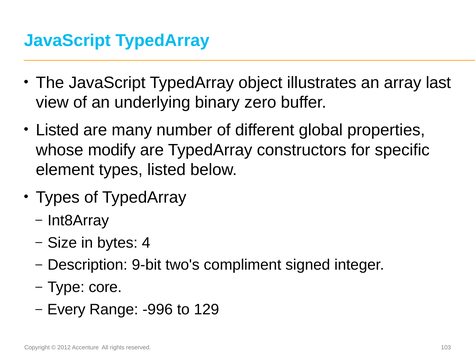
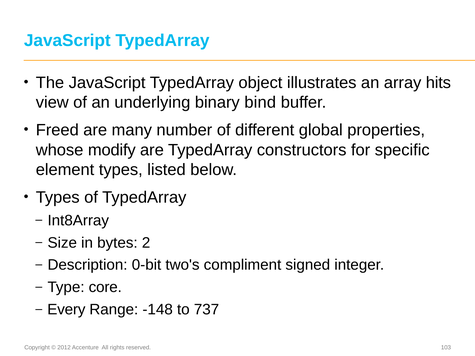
last: last -> hits (438, 83)
zero: zero -> bind (260, 103)
Listed: Listed -> Freed (57, 130)
4: 4 -> 2 (146, 243)
9-bit: 9-bit -> 0-bit (147, 265)
-996: -996 -> -148 (158, 310)
129: 129 -> 737 (207, 310)
